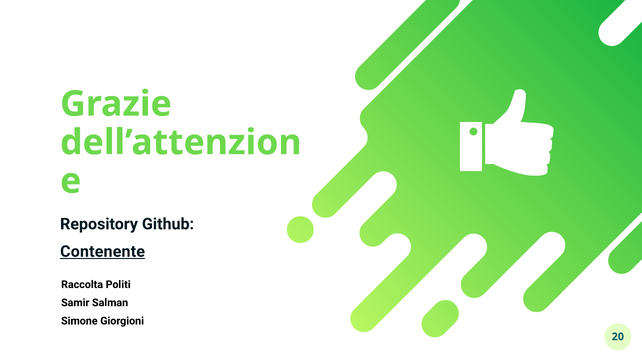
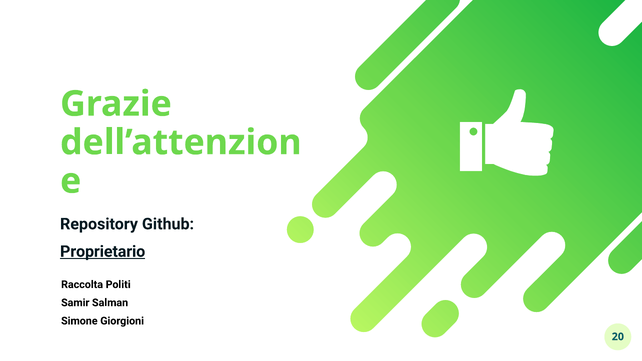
Contenente: Contenente -> Proprietario (103, 252)
